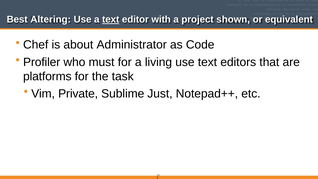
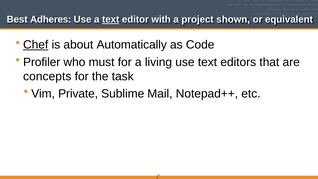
Altering: Altering -> Adheres (51, 19)
Chef underline: none -> present (36, 45)
Administrator: Administrator -> Automatically (132, 45)
platforms: platforms -> concepts (47, 76)
Just: Just -> Mail (160, 94)
